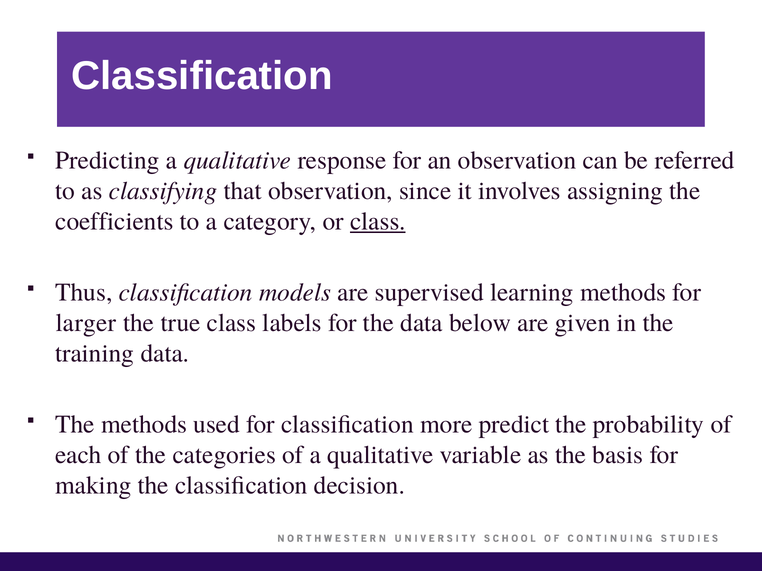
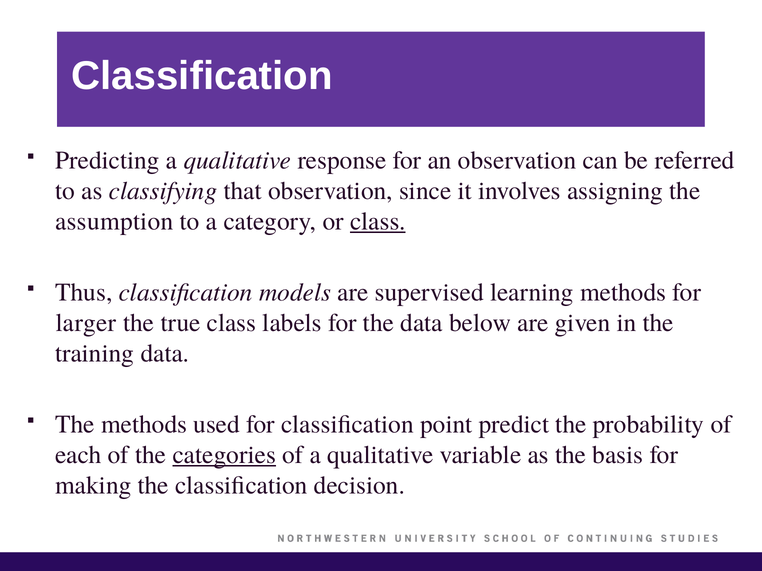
coefficients: coefficients -> assumption (114, 222)
more: more -> point (446, 425)
categories underline: none -> present (224, 455)
